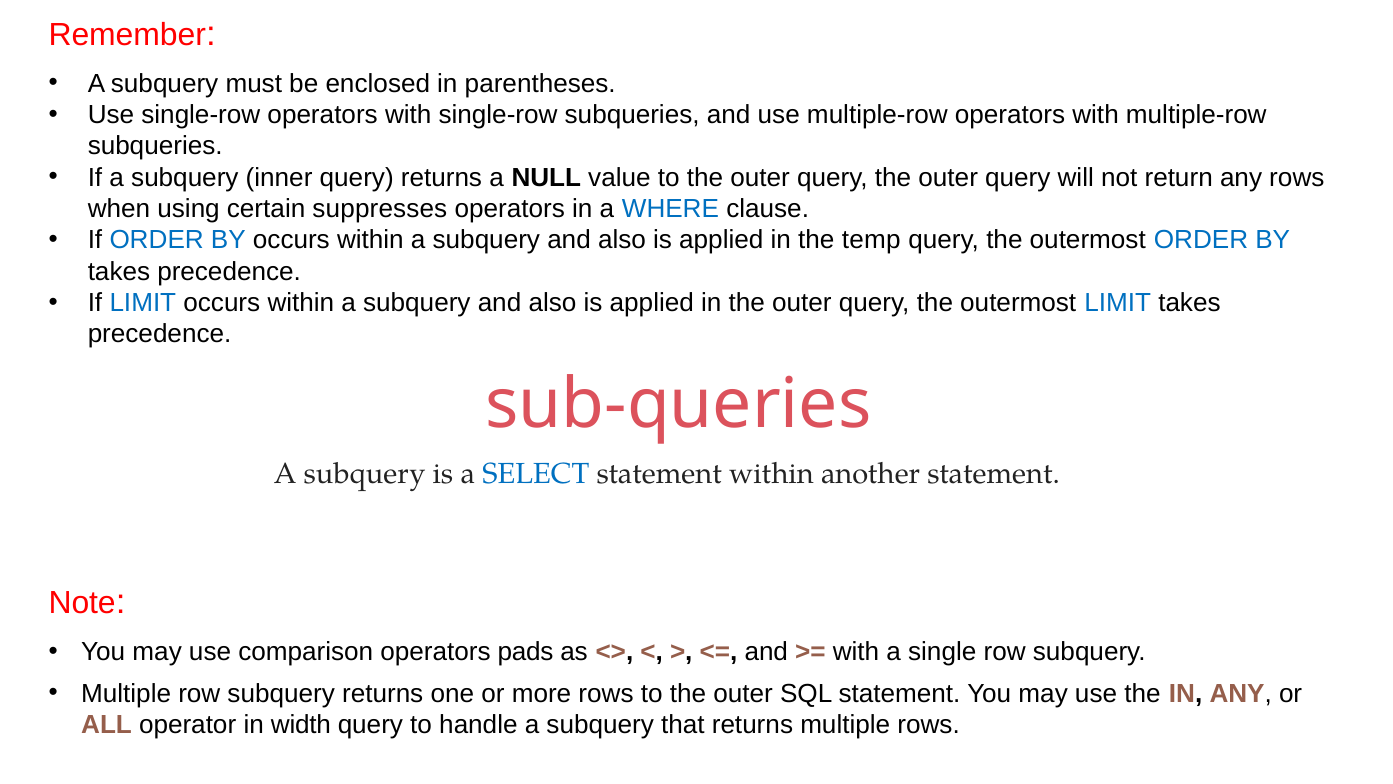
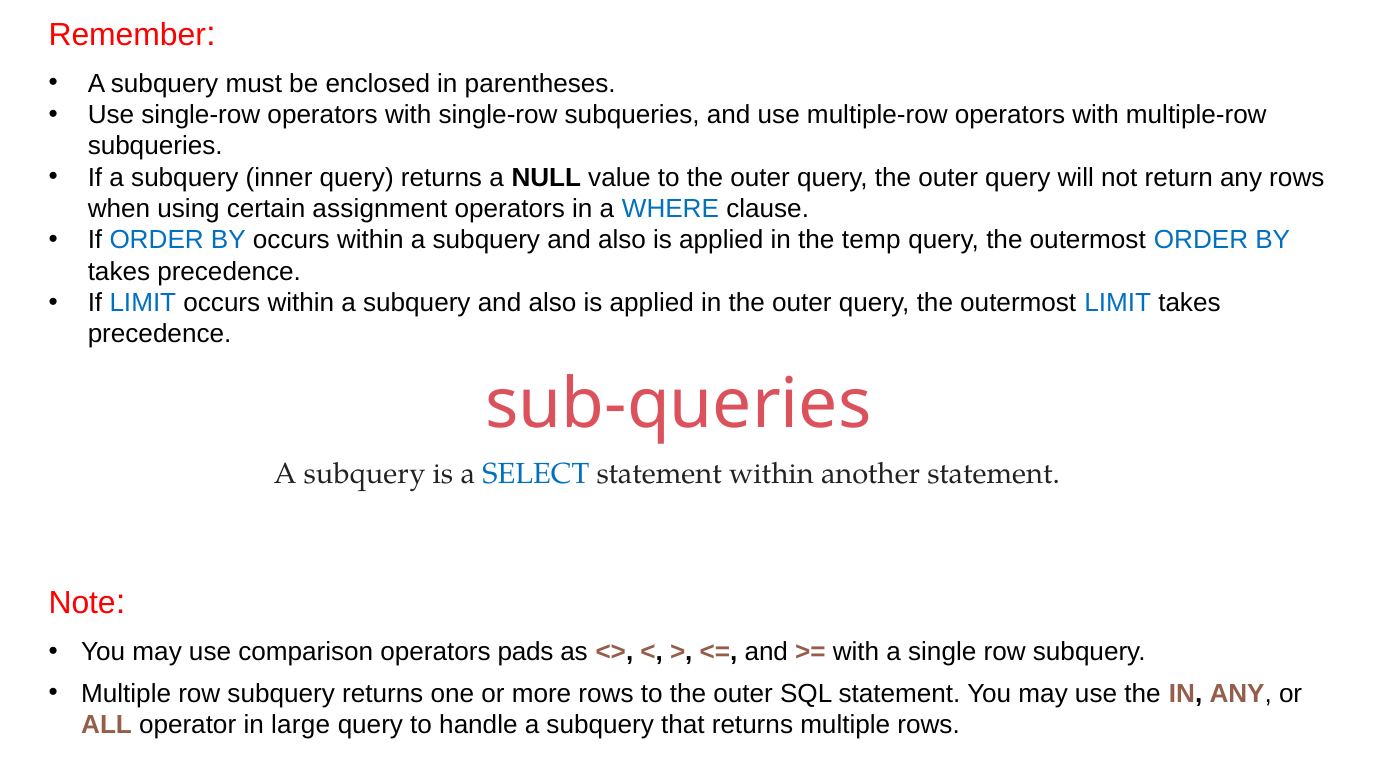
suppresses: suppresses -> assignment (380, 209)
width: width -> large (301, 725)
